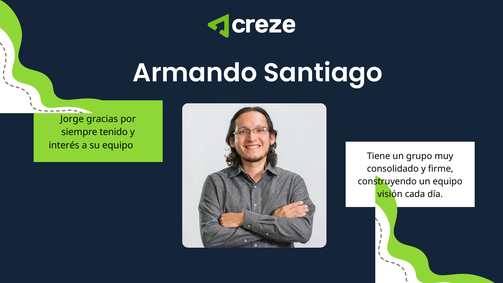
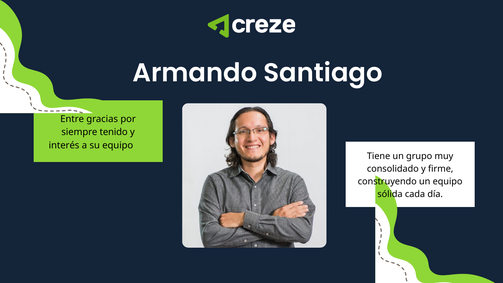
Jorge: Jorge -> Entre (72, 119)
visión: visión -> sólida (390, 194)
